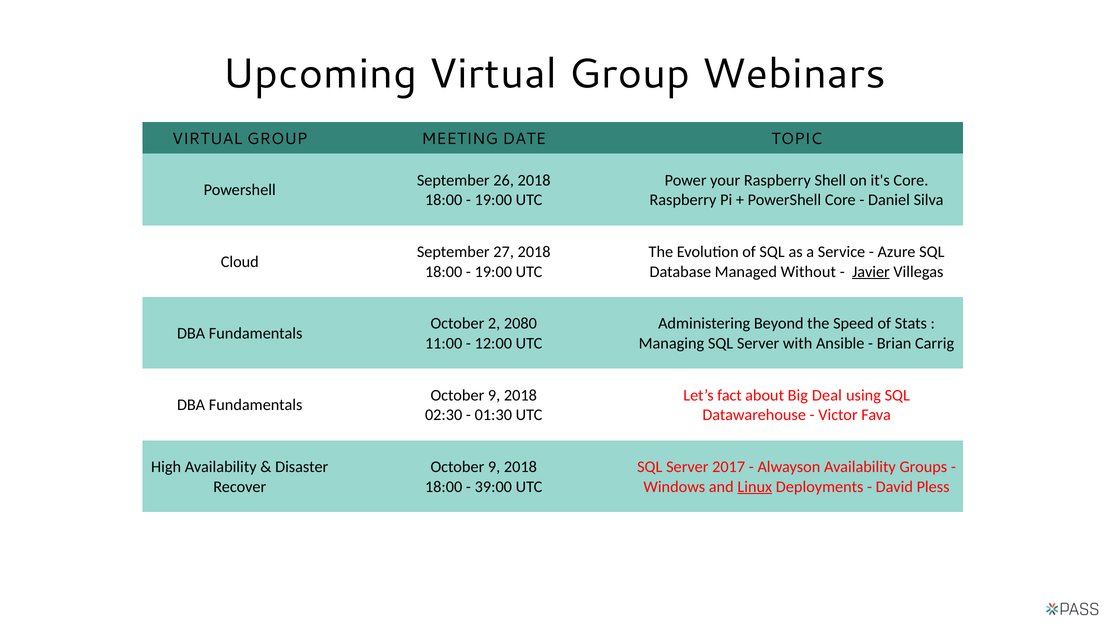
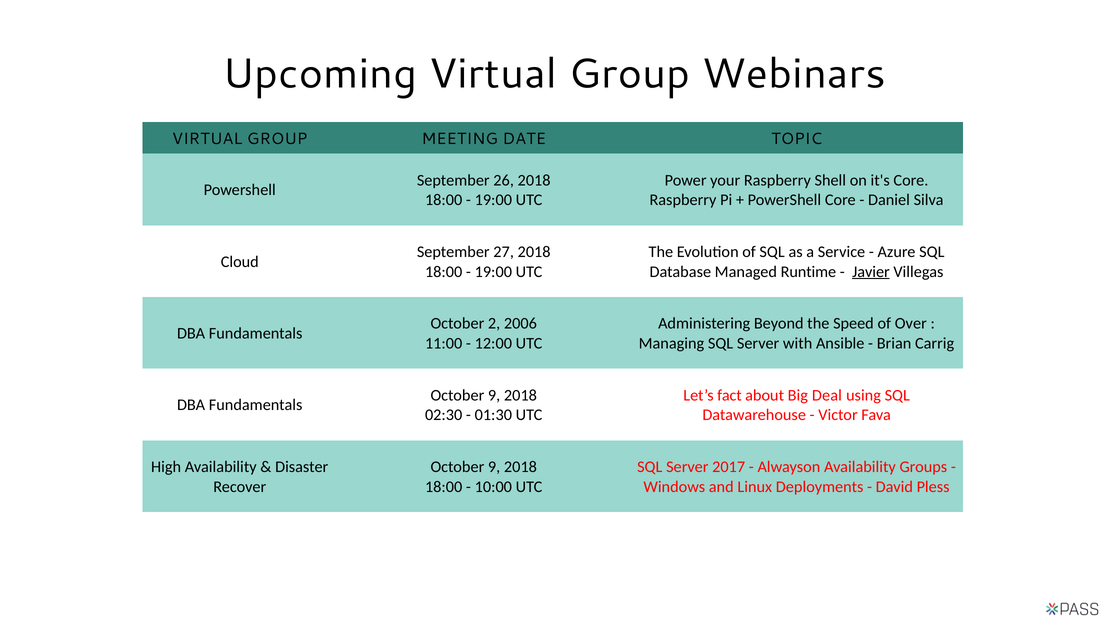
Without: Without -> Runtime (808, 272)
2080: 2080 -> 2006 (520, 324)
Stats: Stats -> Over (911, 324)
39:00: 39:00 -> 10:00 (493, 487)
Linux underline: present -> none (755, 487)
